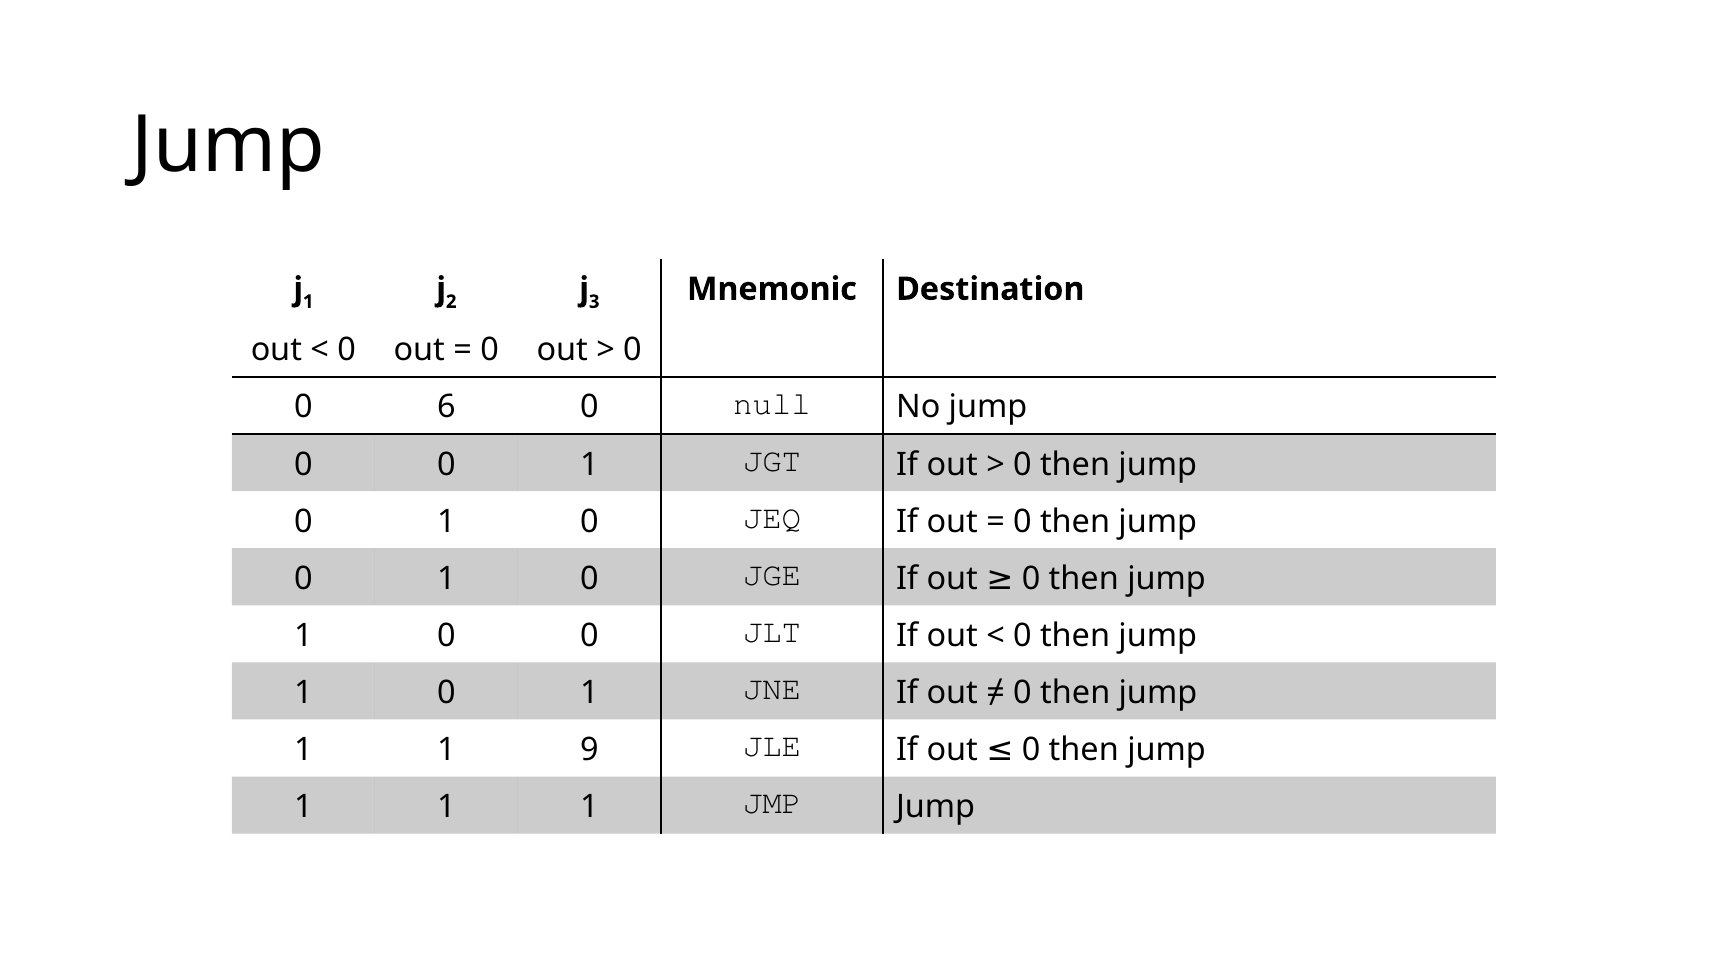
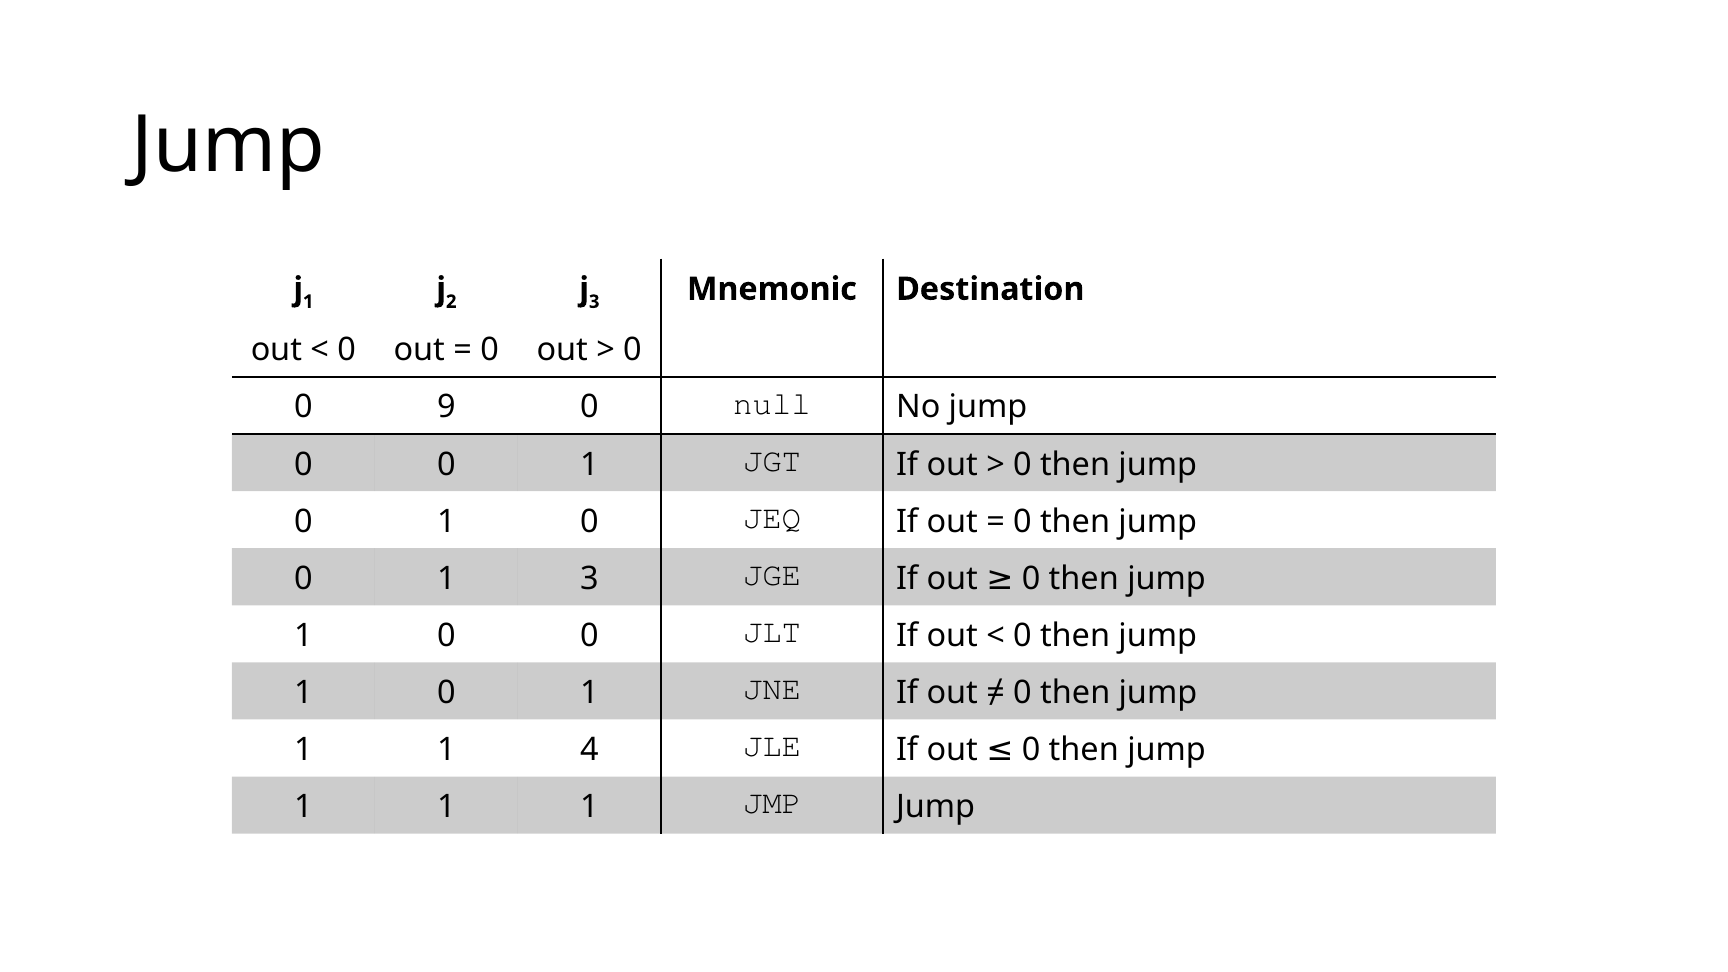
6: 6 -> 9 (446, 407)
0: 0 -> 3 (589, 579)
9: 9 -> 4 (589, 750)
